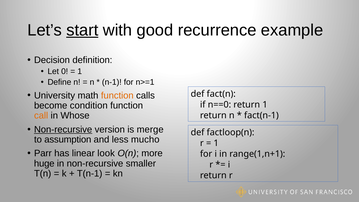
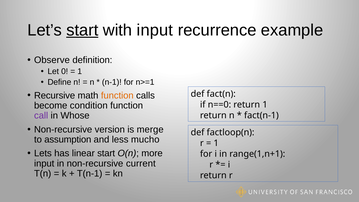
with good: good -> input (155, 30)
Decision: Decision -> Observe (52, 60)
University: University -> Recursive (55, 95)
call colour: orange -> purple (41, 116)
Non-recursive underline: present -> none (63, 129)
Parr: Parr -> Lets (43, 153)
linear look: look -> start (106, 153)
huge: huge -> input (44, 163)
smaller: smaller -> current (141, 163)
